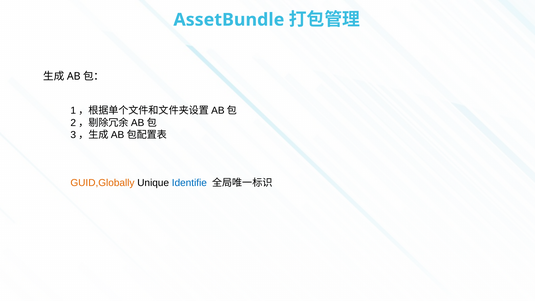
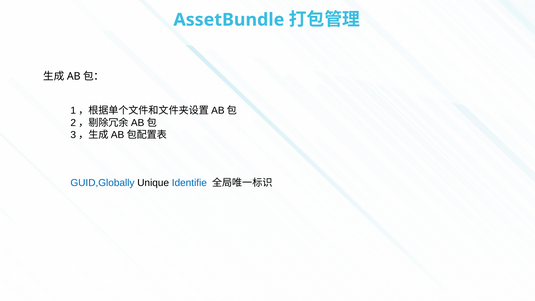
GUID,Globally colour: orange -> blue (102, 183)
